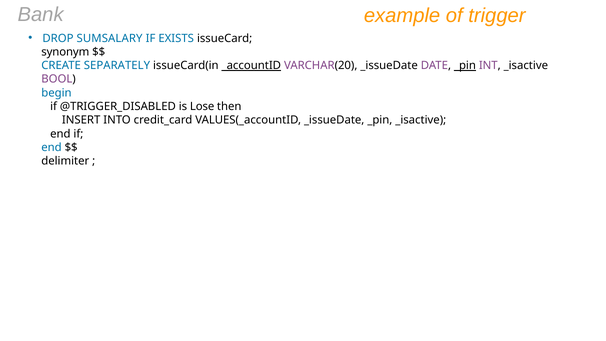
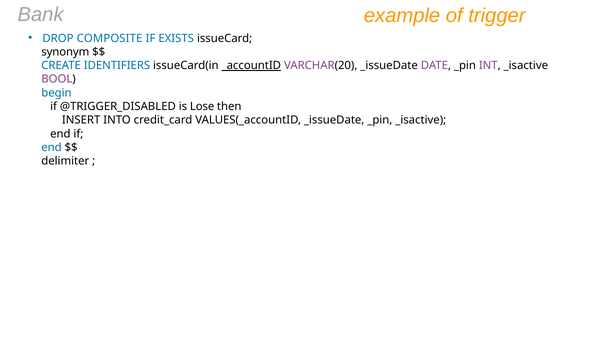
SUMSALARY: SUMSALARY -> COMPOSITE (110, 38)
SEPARATELY: SEPARATELY -> IDENTIFIERS (117, 66)
_pin underline: present -> none (465, 66)
